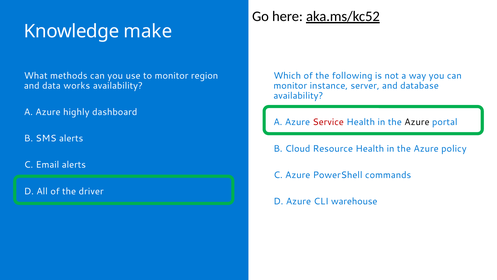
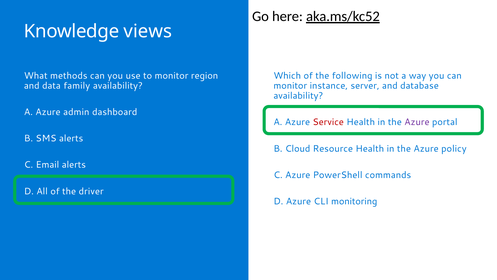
make: make -> views (148, 31)
works: works -> family (77, 86)
highly: highly -> admin (76, 112)
Azure colour: black -> purple (417, 122)
warehouse: warehouse -> monitoring (354, 201)
